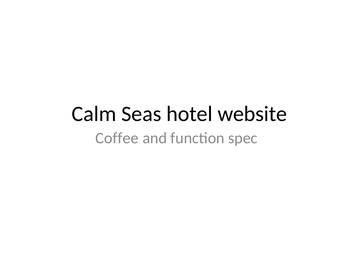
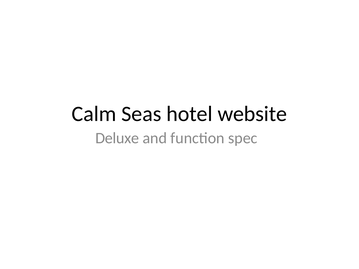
Coffee: Coffee -> Deluxe (117, 138)
